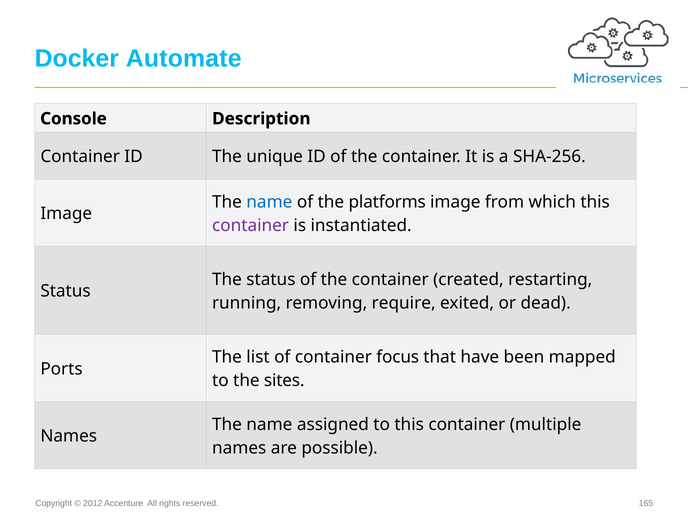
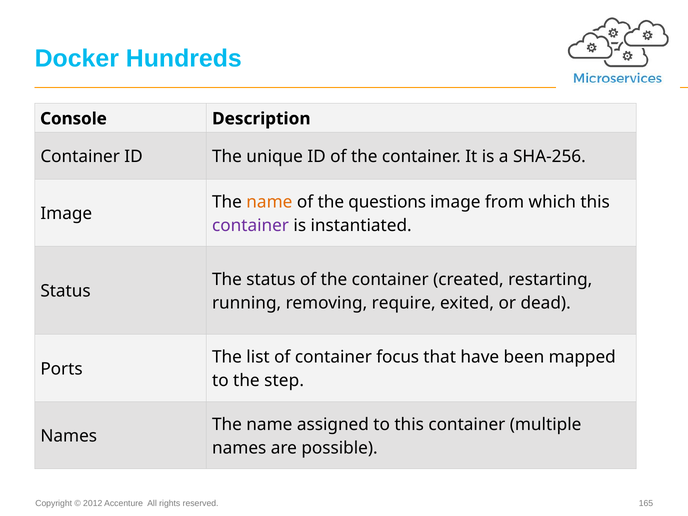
Automate: Automate -> Hundreds (184, 59)
name colour: blue -> orange (269, 202)
platforms: platforms -> questions (387, 202)
sites: sites -> step (284, 381)
